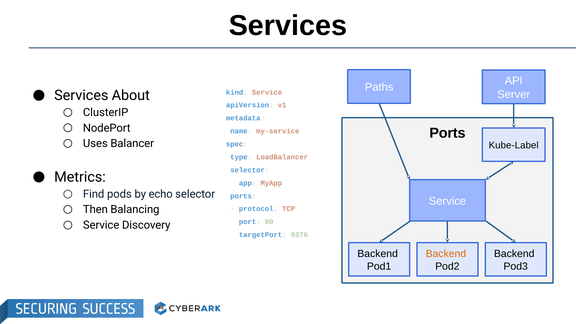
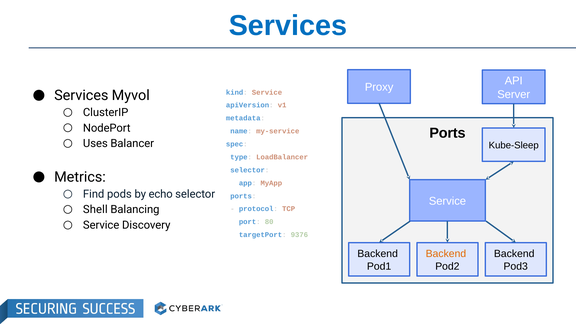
Services colour: black -> blue (288, 26)
Paths: Paths -> Proxy (379, 87)
About: About -> Myvol (131, 95)
Kube-Label: Kube-Label -> Kube-Sleep (514, 145)
Then: Then -> Shell (95, 210)
